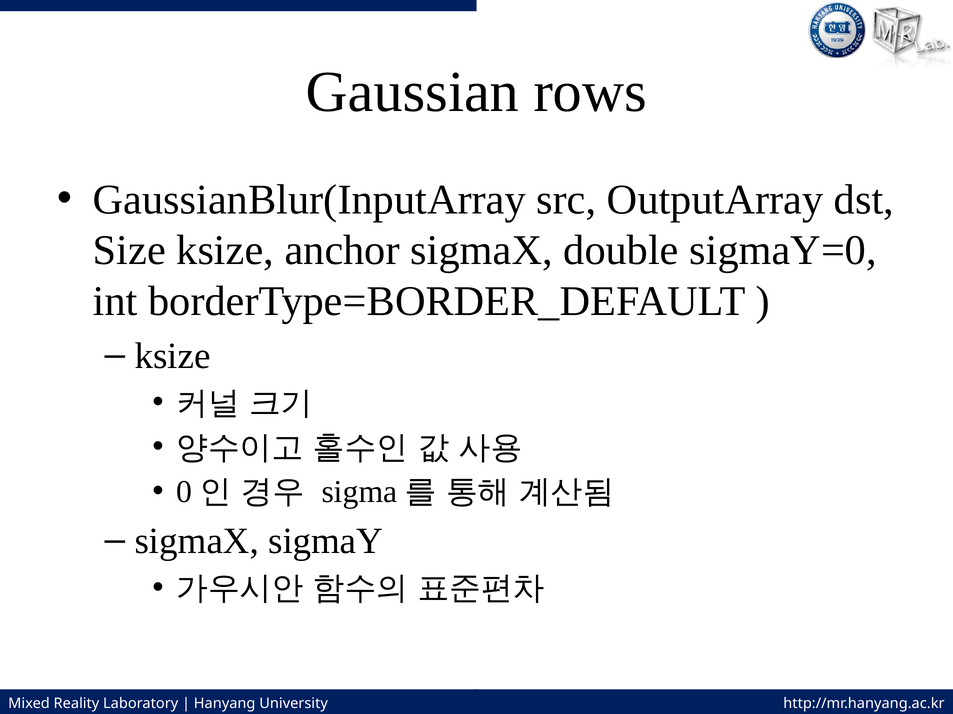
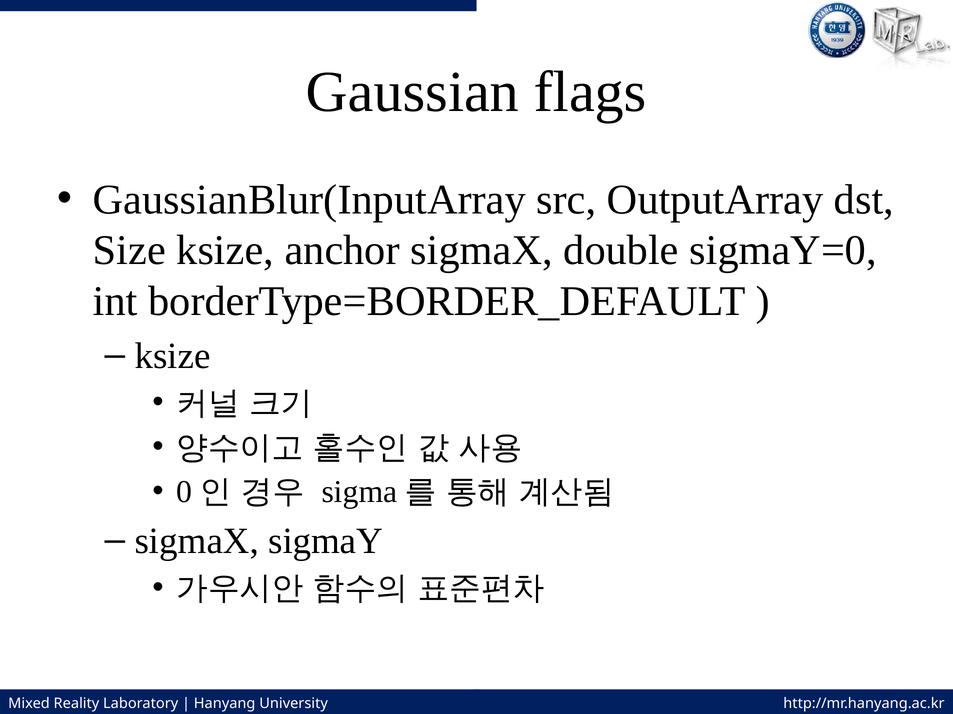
rows: rows -> flags (590, 92)
